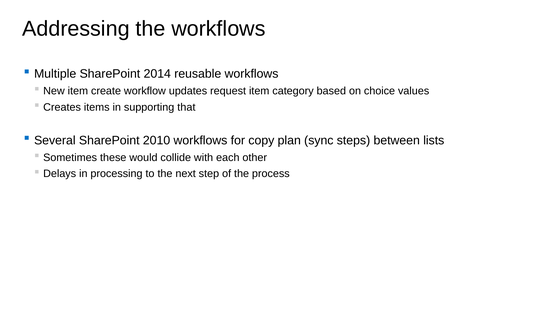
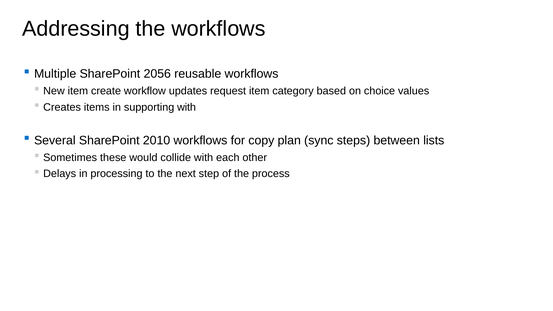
2014: 2014 -> 2056 (157, 74)
supporting that: that -> with (187, 107)
